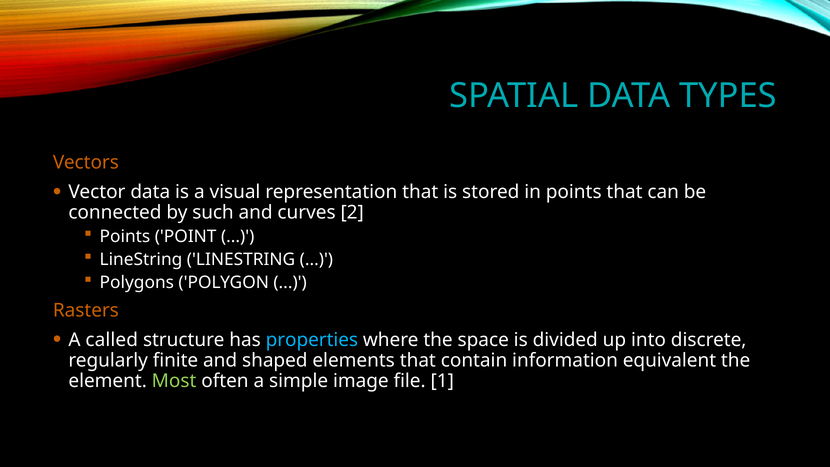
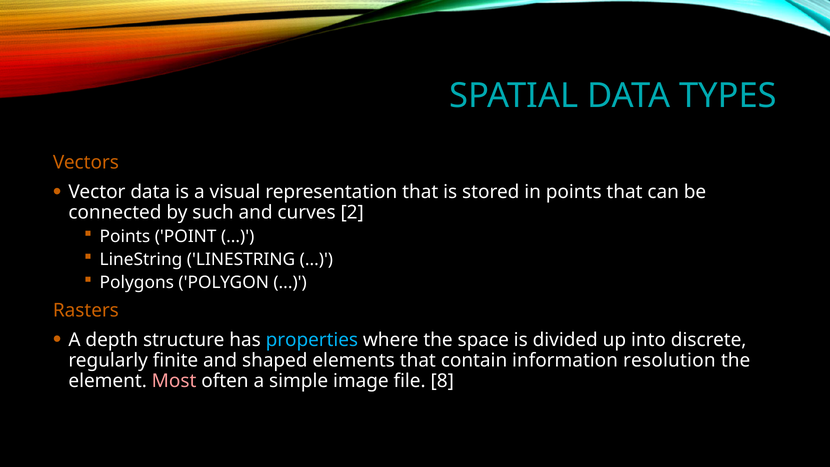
called: called -> depth (112, 340)
equivalent: equivalent -> resolution (669, 360)
Most colour: light green -> pink (174, 381)
1: 1 -> 8 (442, 381)
